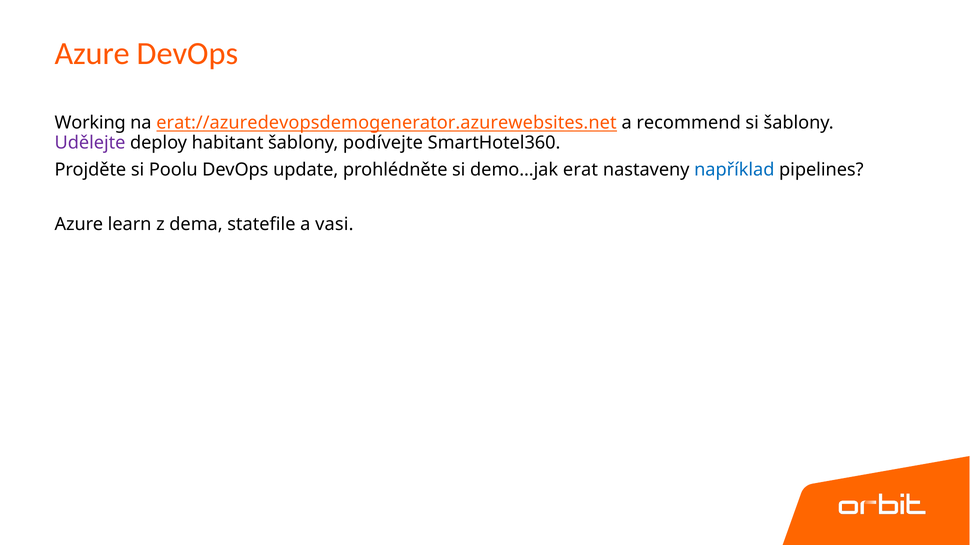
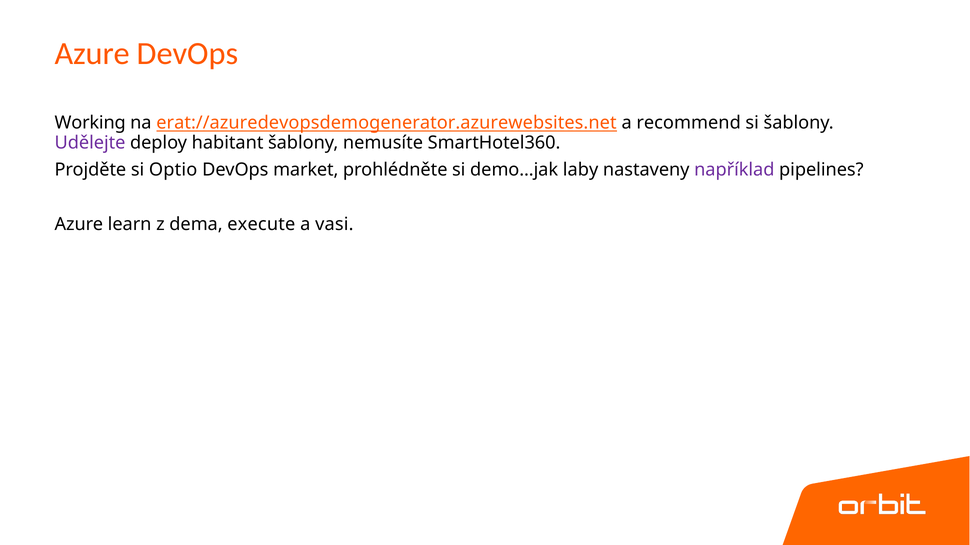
podívejte: podívejte -> nemusíte (383, 143)
Poolu: Poolu -> Optio (173, 170)
update: update -> market (306, 170)
erat: erat -> laby (581, 170)
například colour: blue -> purple (734, 170)
statefile: statefile -> execute (261, 225)
